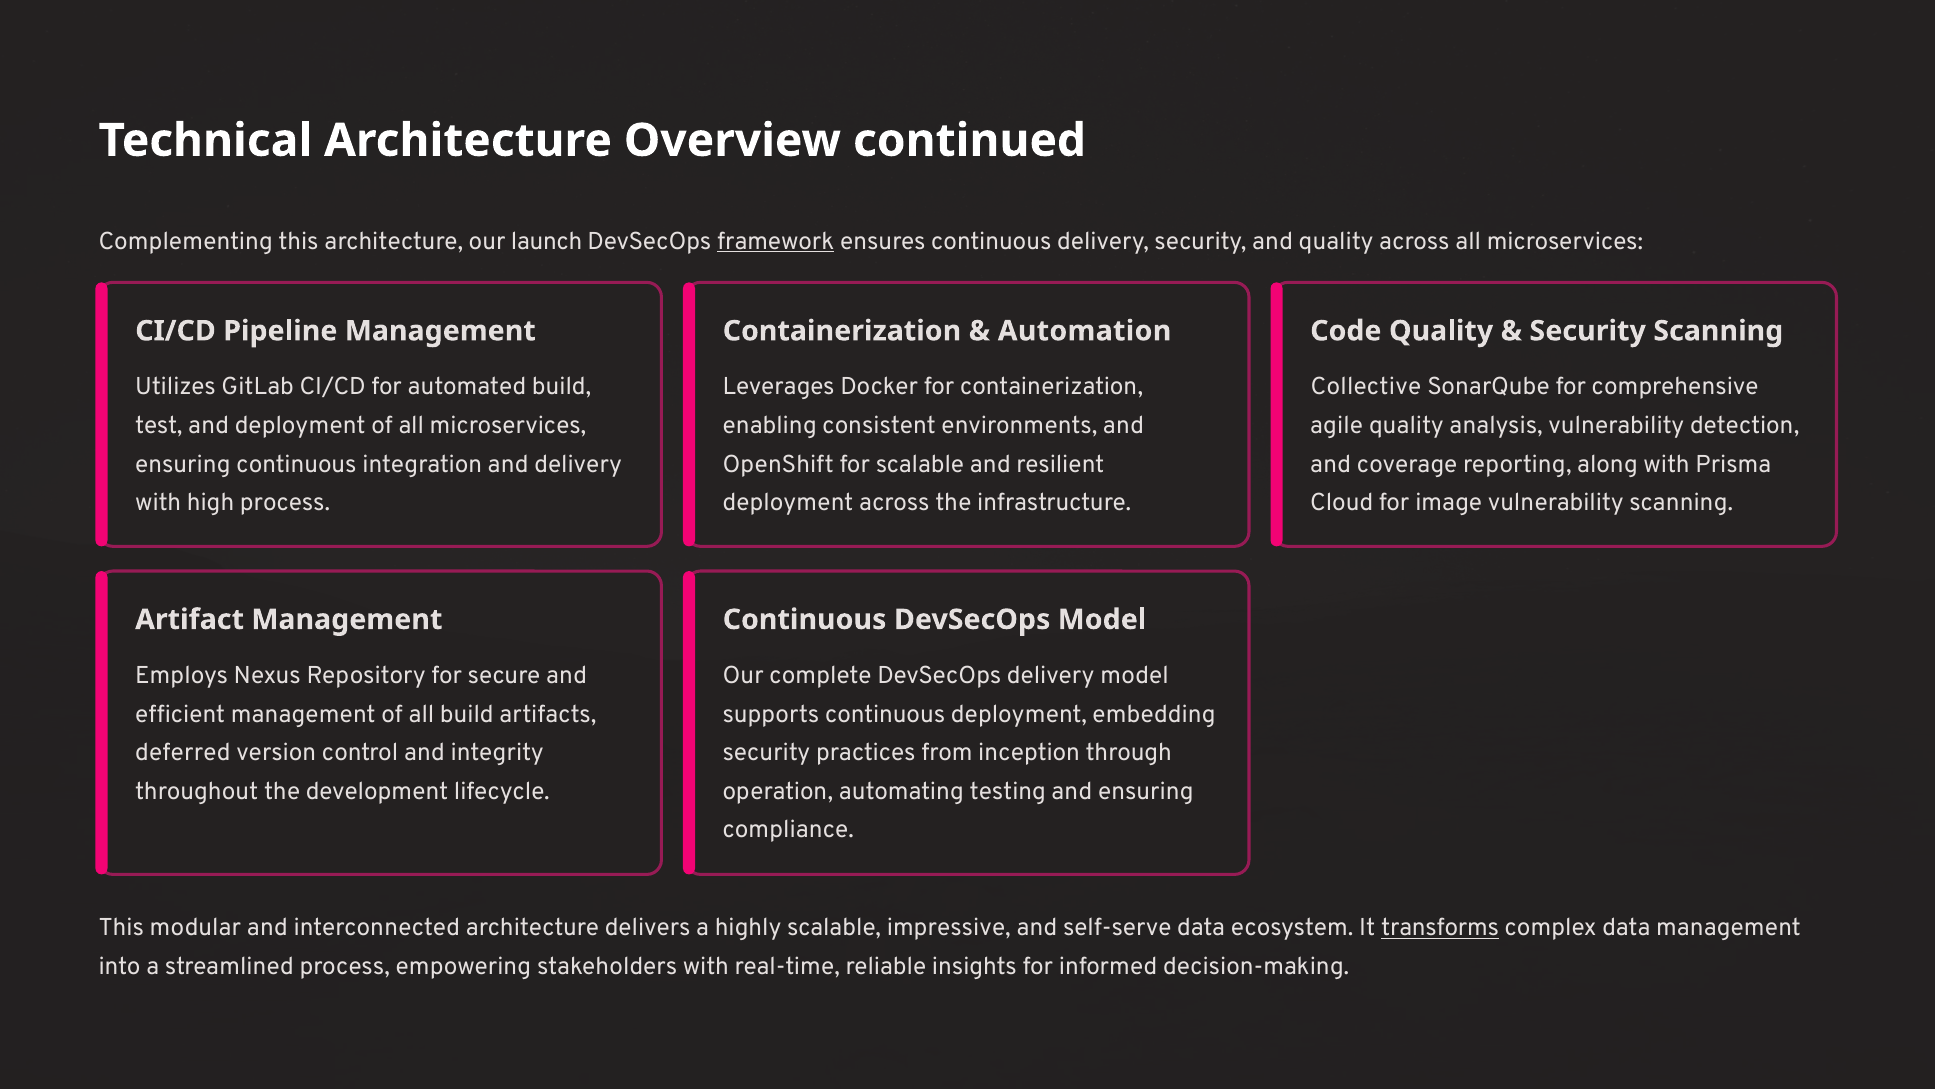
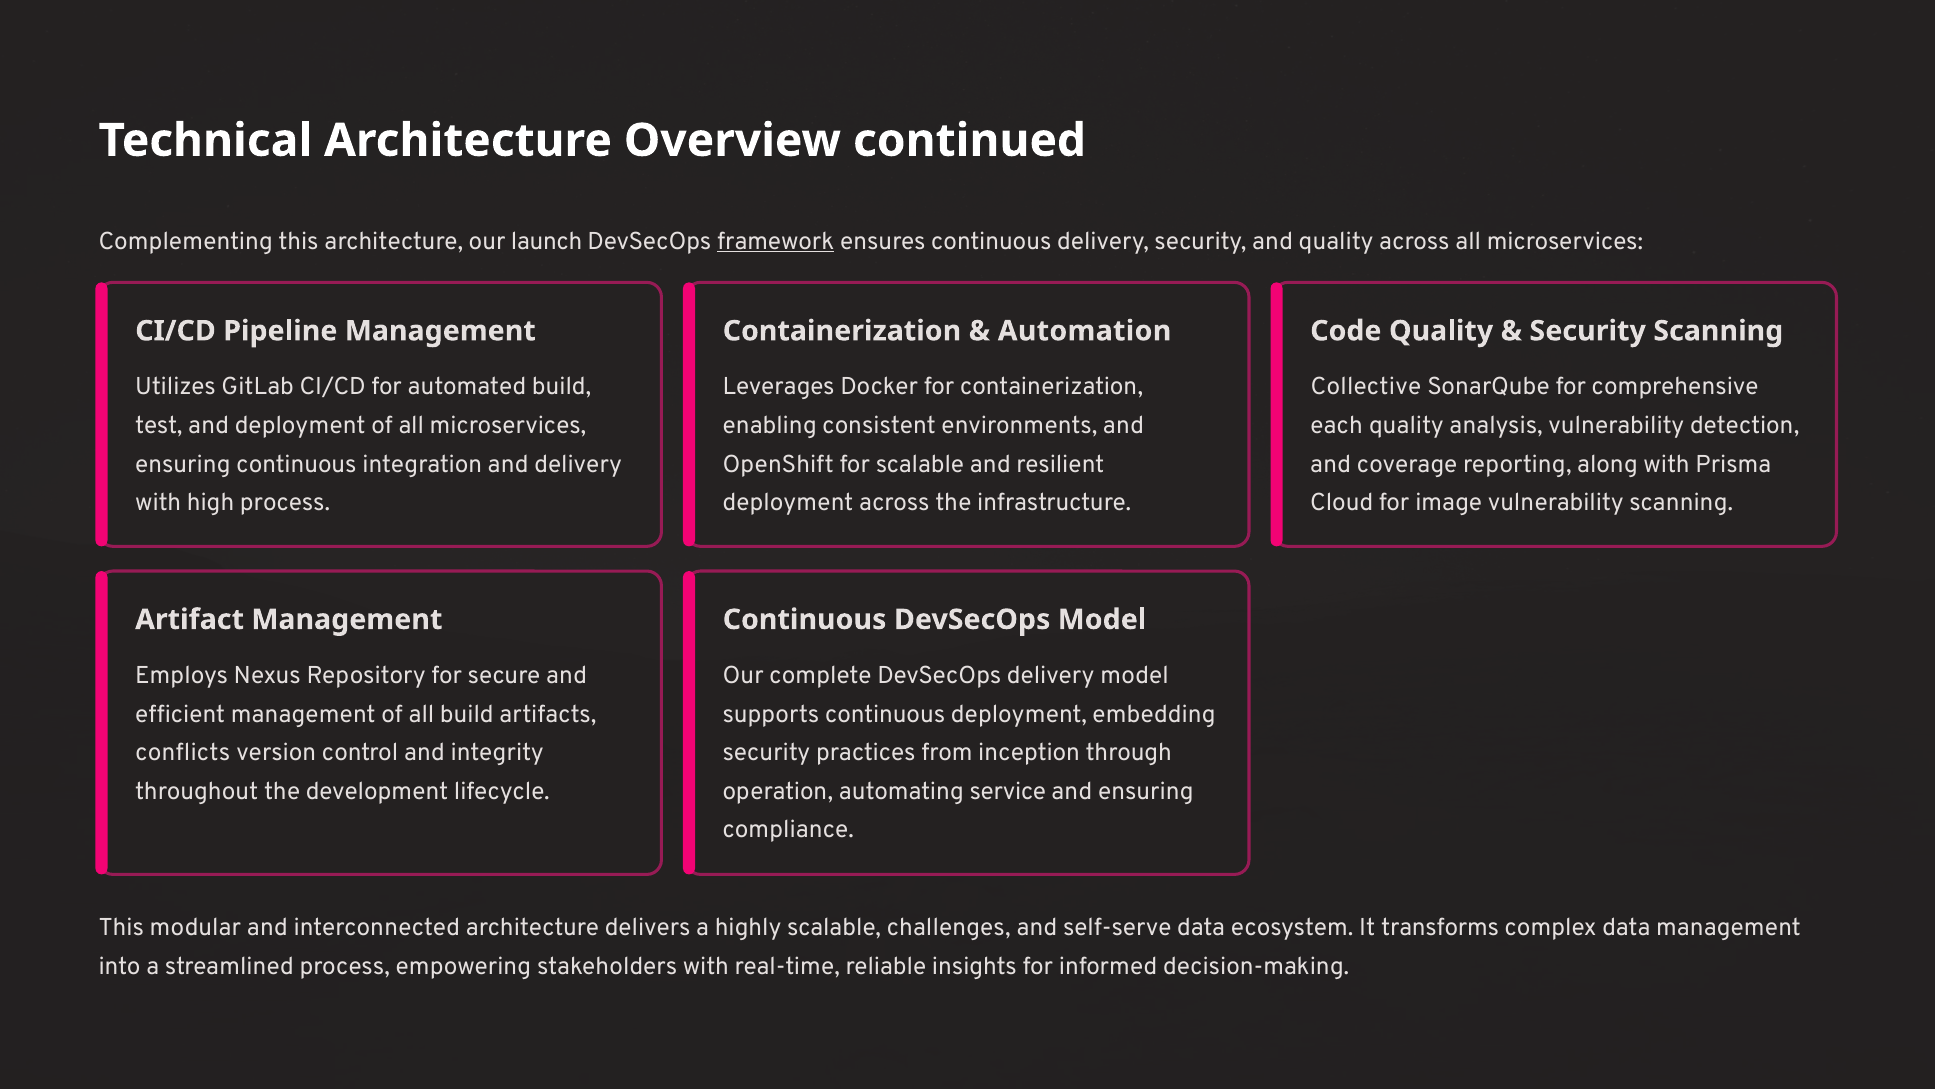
agile: agile -> each (1337, 425)
deferred: deferred -> conflicts (183, 752)
testing: testing -> service (1008, 791)
impressive: impressive -> challenges (949, 927)
transforms underline: present -> none (1440, 927)
